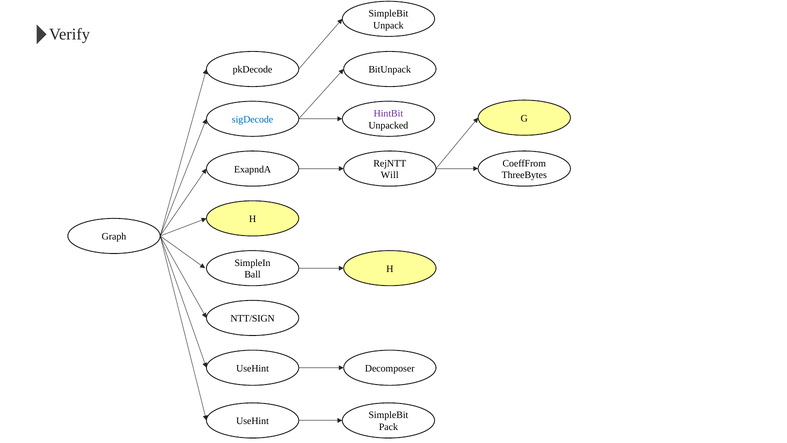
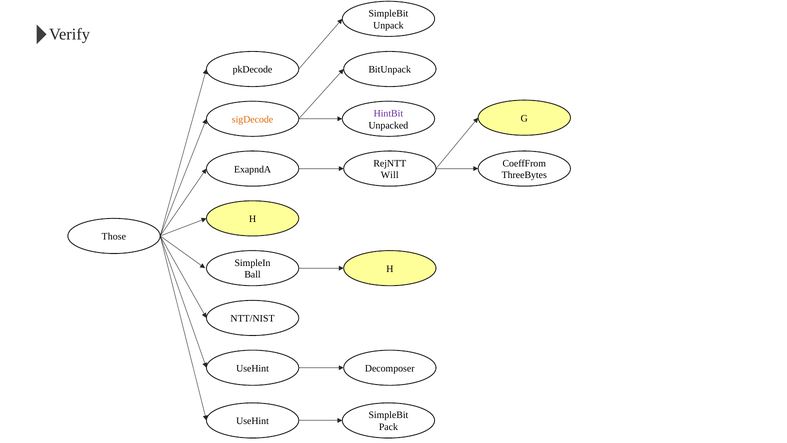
sigDecode colour: blue -> orange (253, 119)
Graph: Graph -> Those (114, 236)
NTT/SIGN: NTT/SIGN -> NTT/NIST (253, 318)
